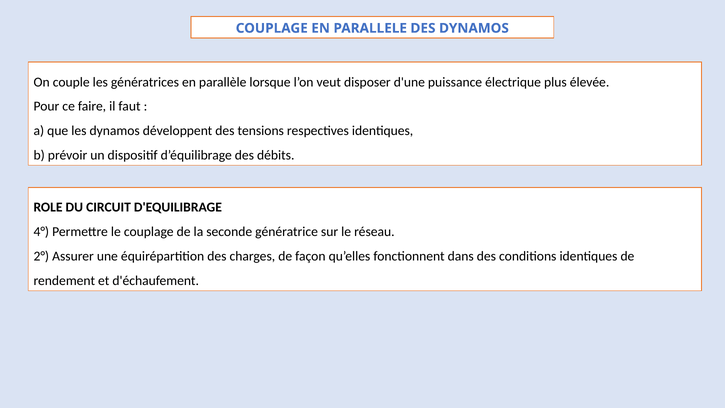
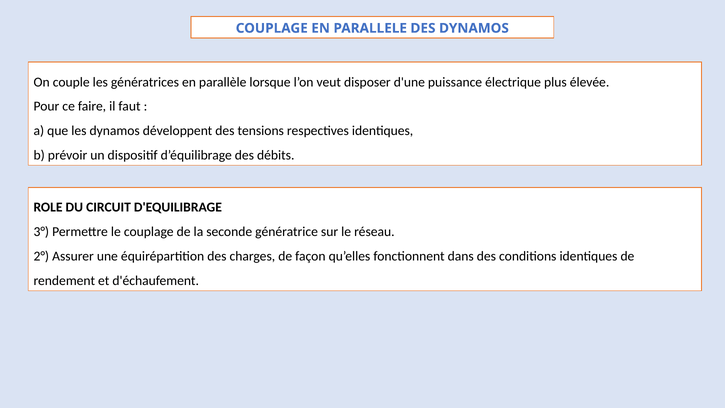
4°: 4° -> 3° (41, 232)
